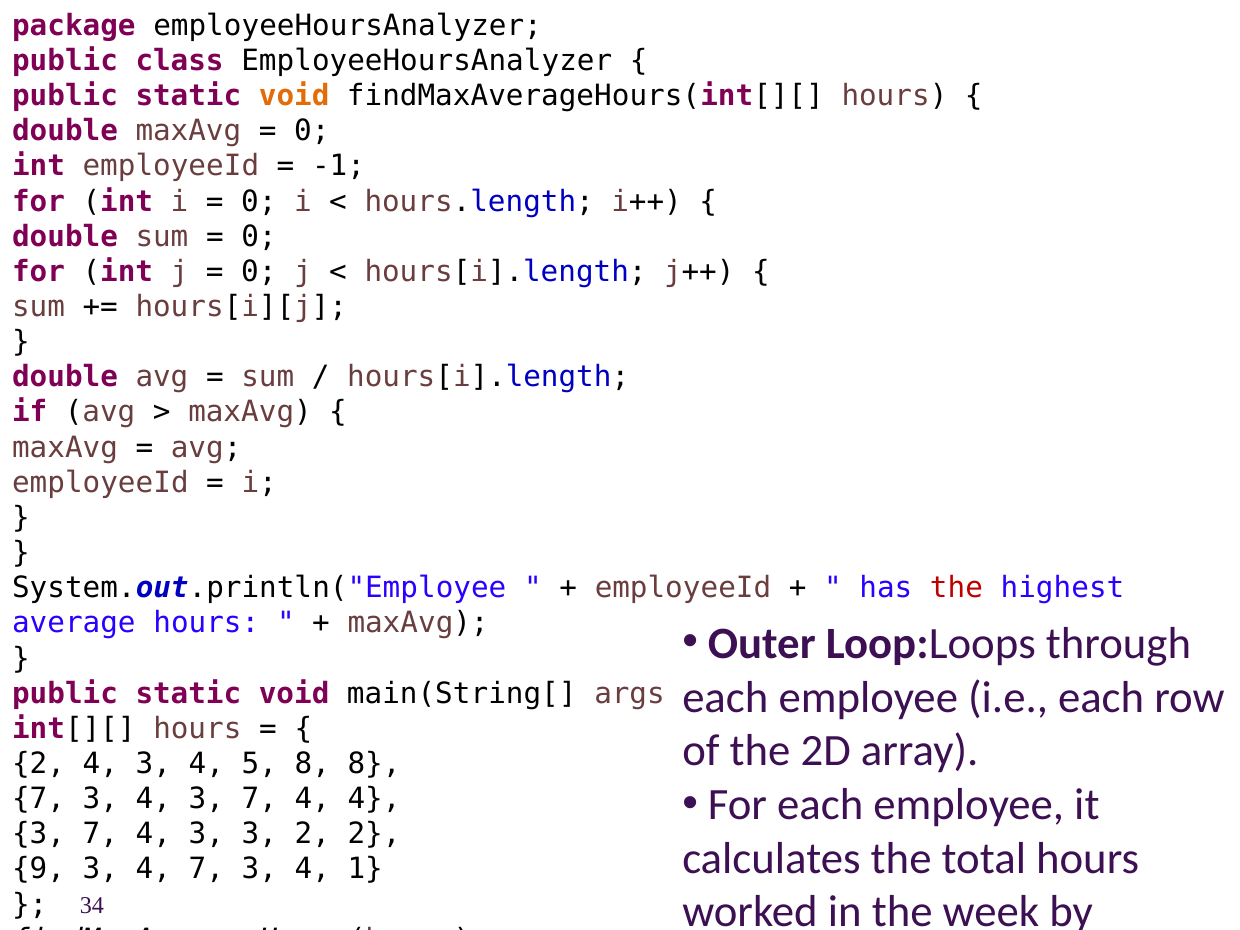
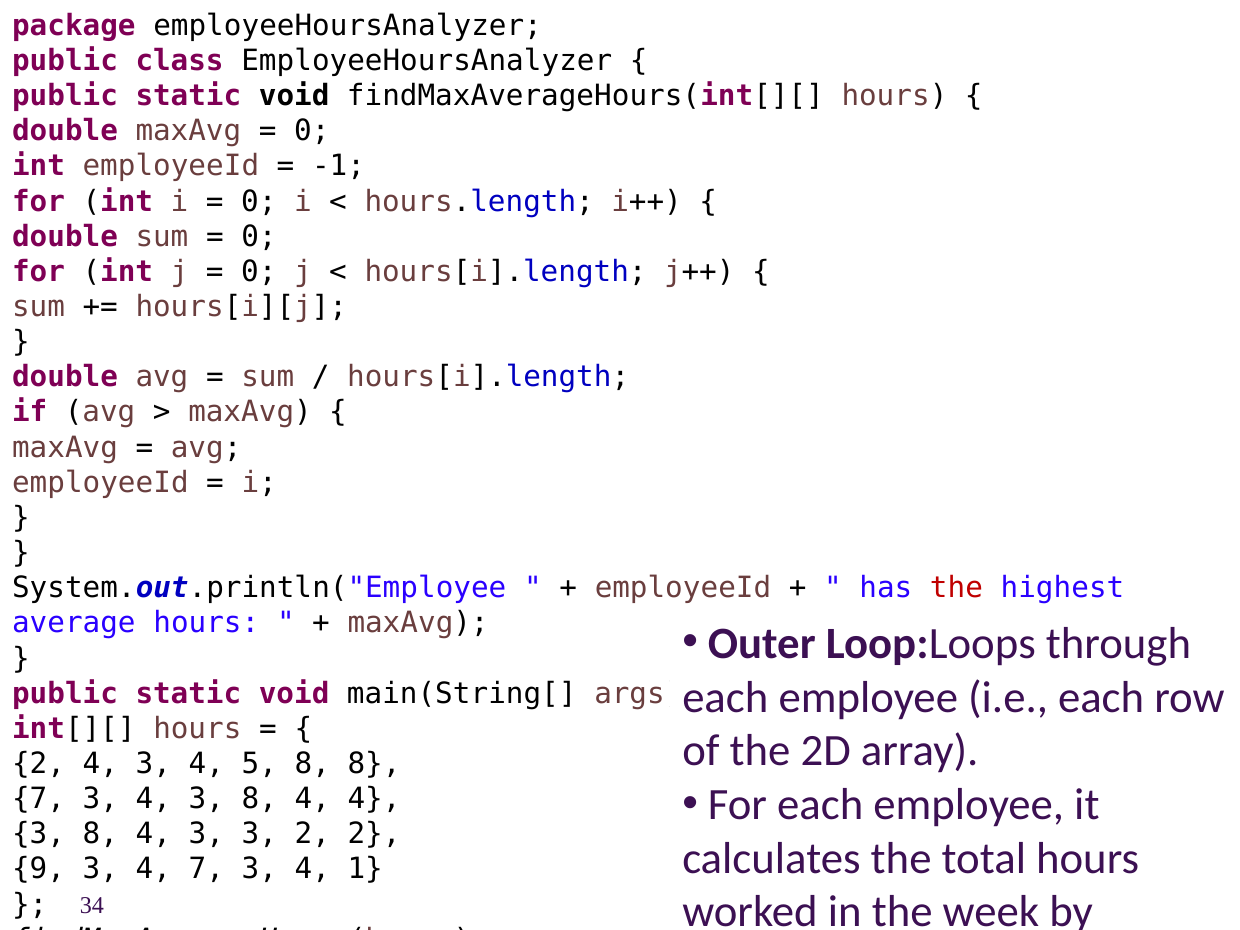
void colour: orange -> black (294, 96)
3 4 3 7: 7 -> 8 (259, 799)
7: 7 -> 8 (100, 834)
